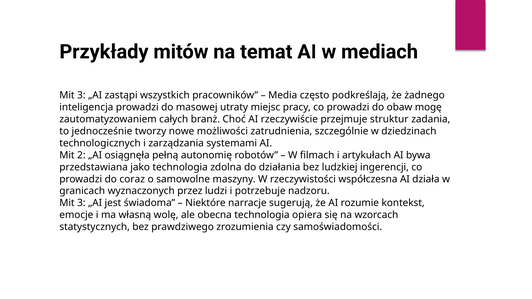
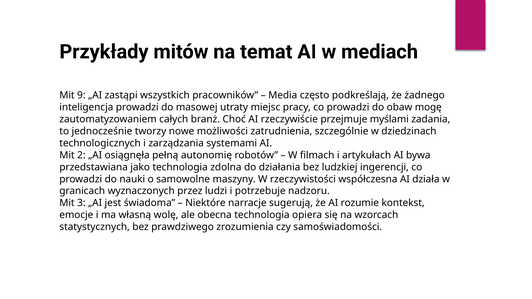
3: 3 -> 9 (81, 95)
struktur: struktur -> myślami (389, 119)
coraz: coraz -> nauki (132, 179)
